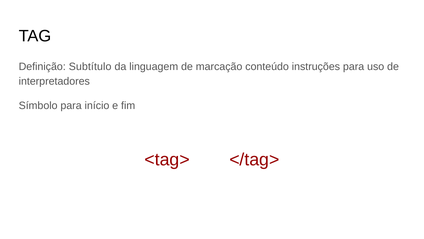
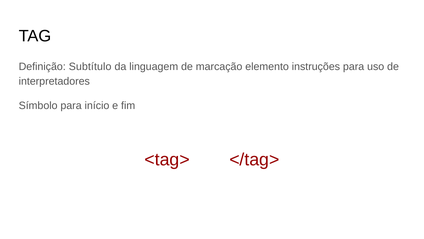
conteúdo: conteúdo -> elemento (267, 67)
